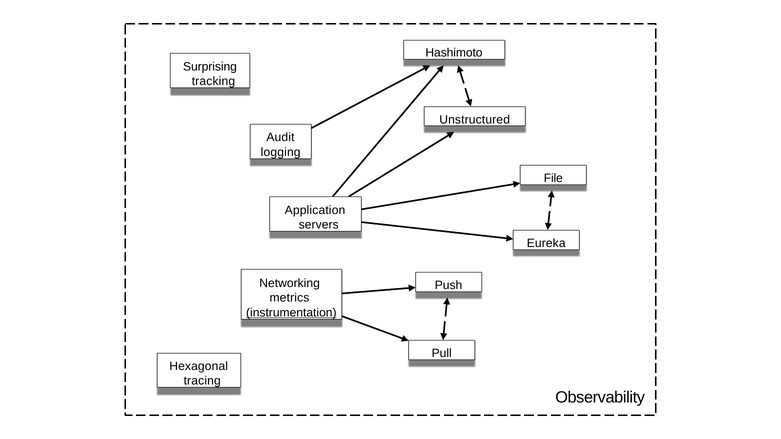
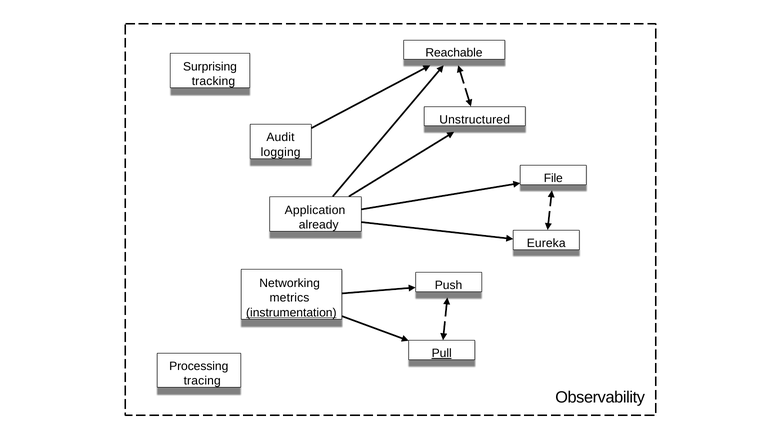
Hashimoto: Hashimoto -> Reachable (454, 53)
servers: servers -> already (319, 225)
Pull underline: none -> present (442, 354)
Hexagonal: Hexagonal -> Processing (199, 367)
